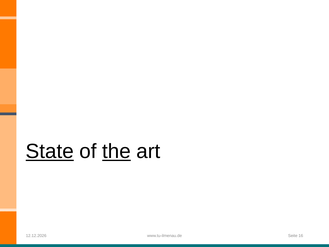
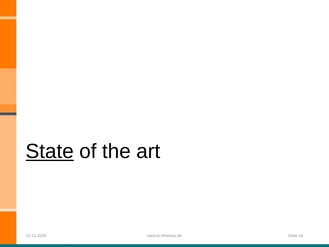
the underline: present -> none (116, 151)
